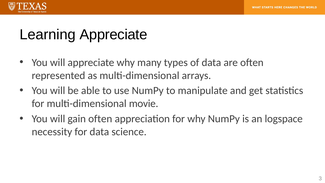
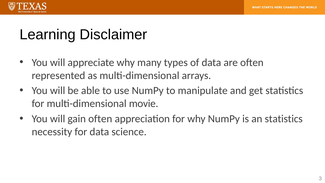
Learning Appreciate: Appreciate -> Disclaimer (113, 35)
an logspace: logspace -> statistics (284, 119)
